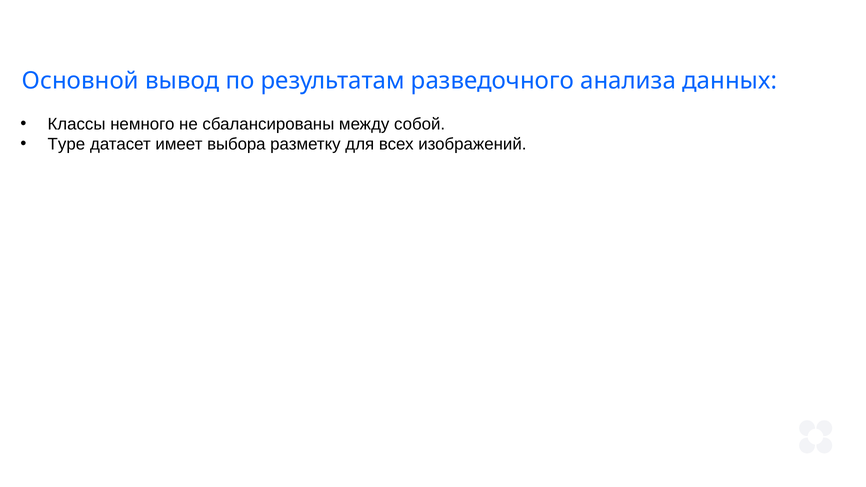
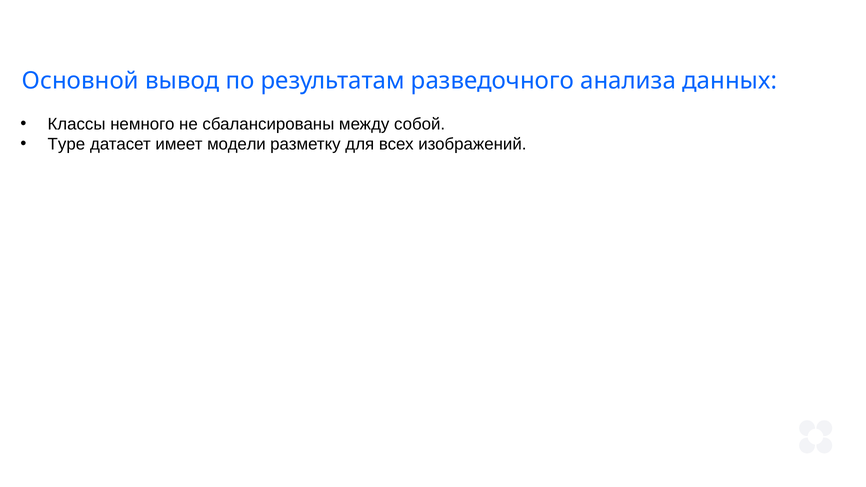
выбора: выбора -> модели (236, 144)
